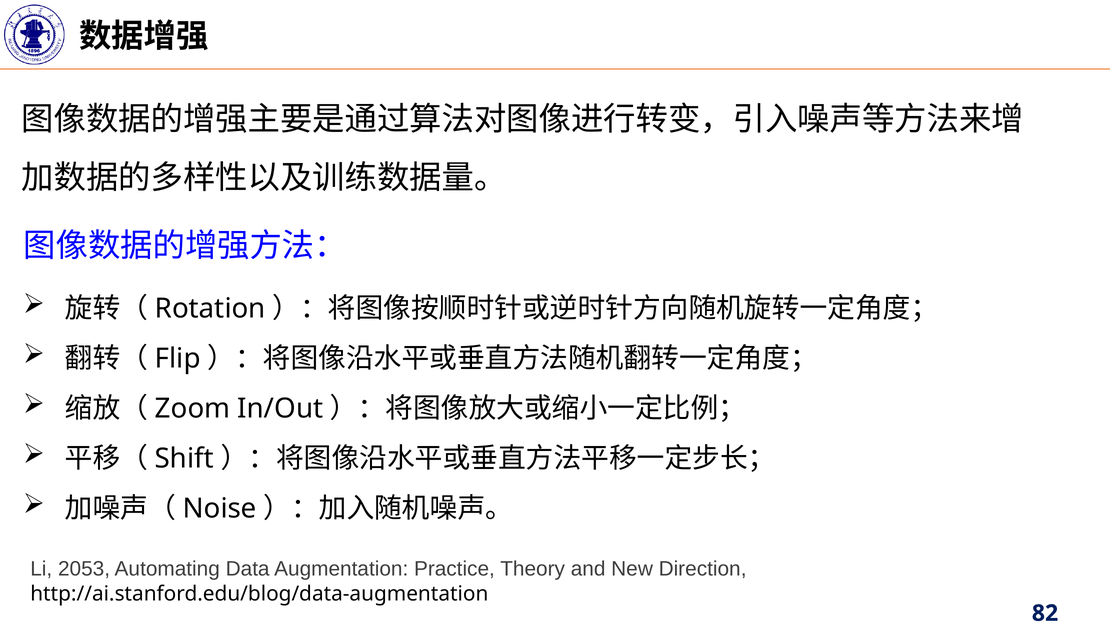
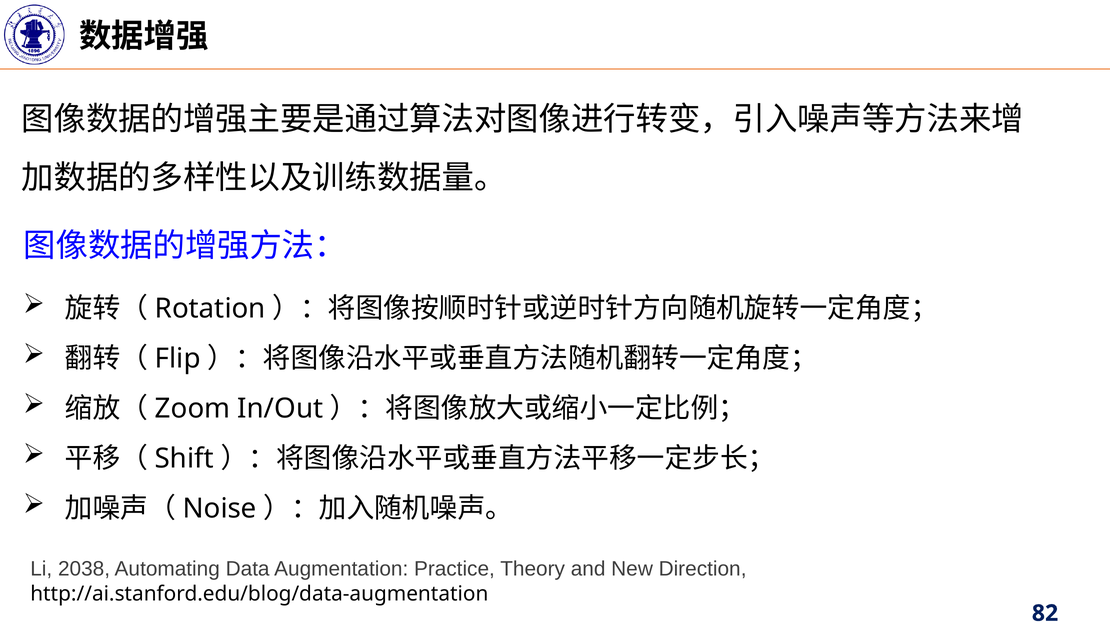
2053: 2053 -> 2038 (84, 568)
